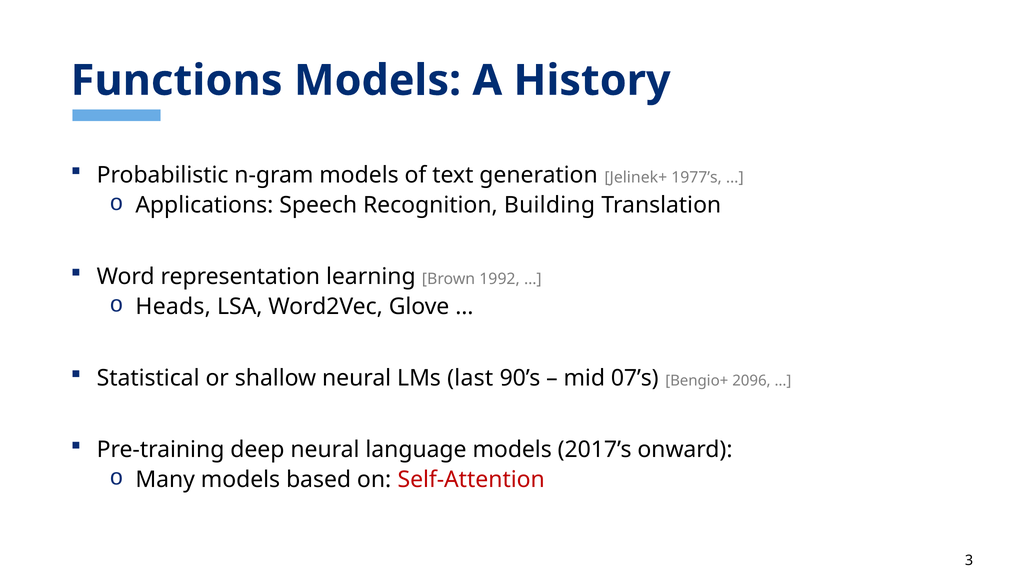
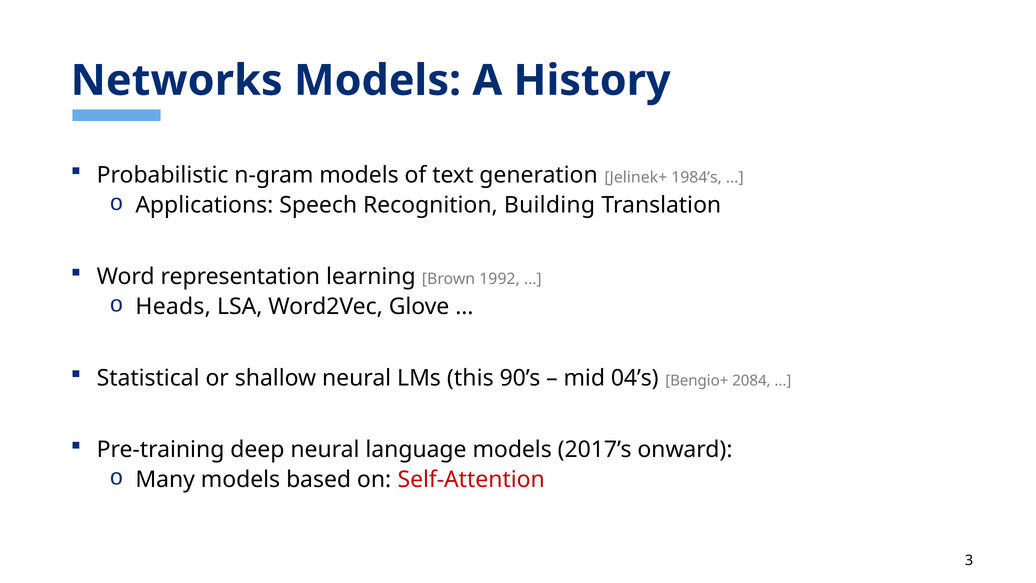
Functions: Functions -> Networks (177, 81)
1977’s: 1977’s -> 1984’s (697, 177)
last: last -> this (470, 378)
07’s: 07’s -> 04’s (635, 378)
2096: 2096 -> 2084 (751, 381)
